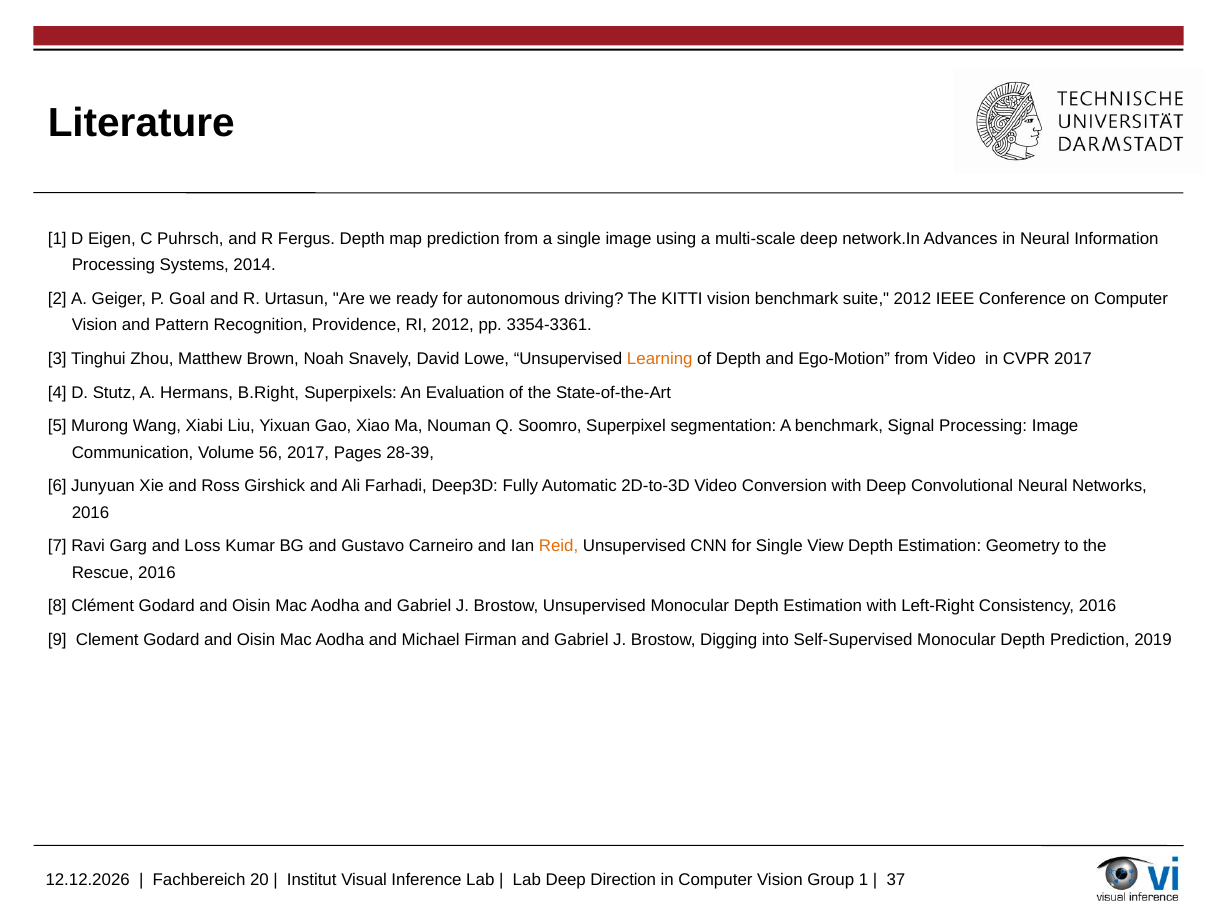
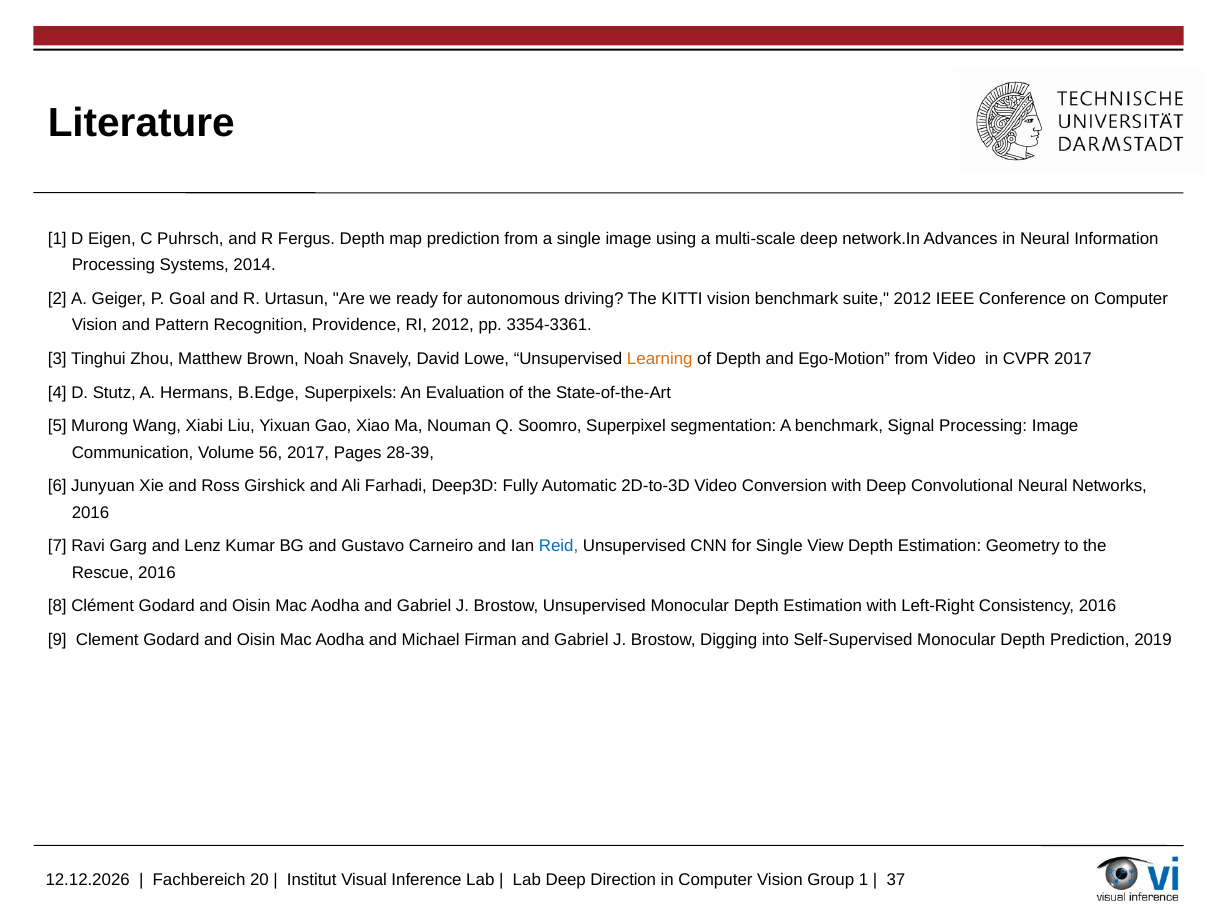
B.Right: B.Right -> B.Edge (269, 393)
Loss: Loss -> Lenz (203, 547)
Reid colour: orange -> blue (559, 547)
